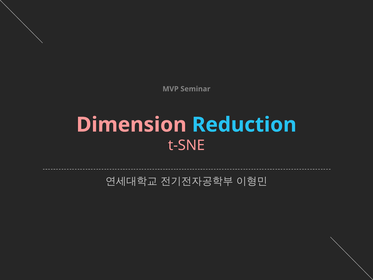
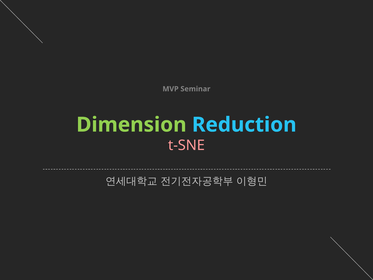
Dimension colour: pink -> light green (131, 125)
